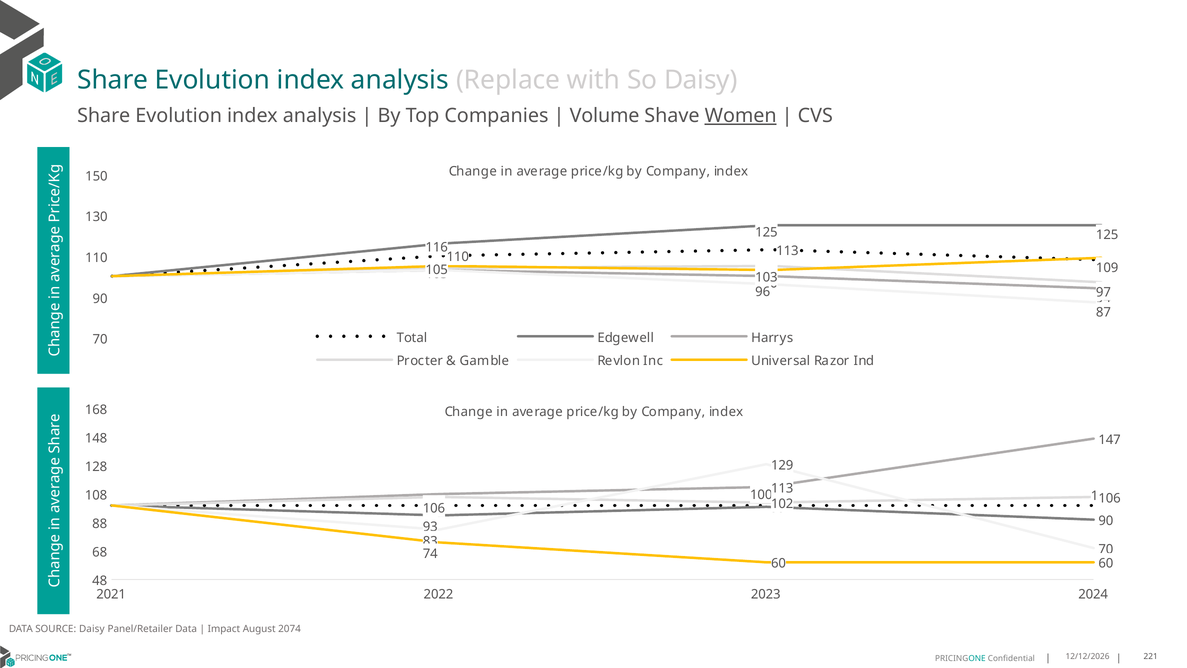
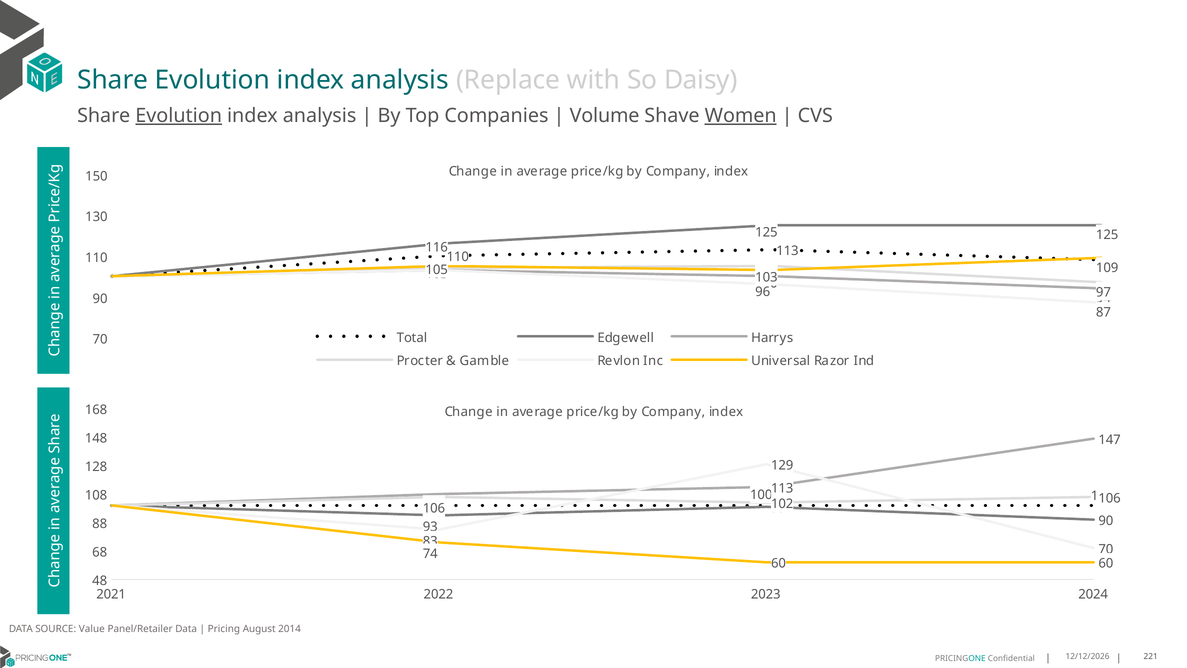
Evolution underline: none -> present (179, 116)
SOURCE Daisy: Daisy -> Value (92, 629)
Impact: Impact -> Pricing (224, 629)
2074: 2074 -> 2014 (290, 629)
